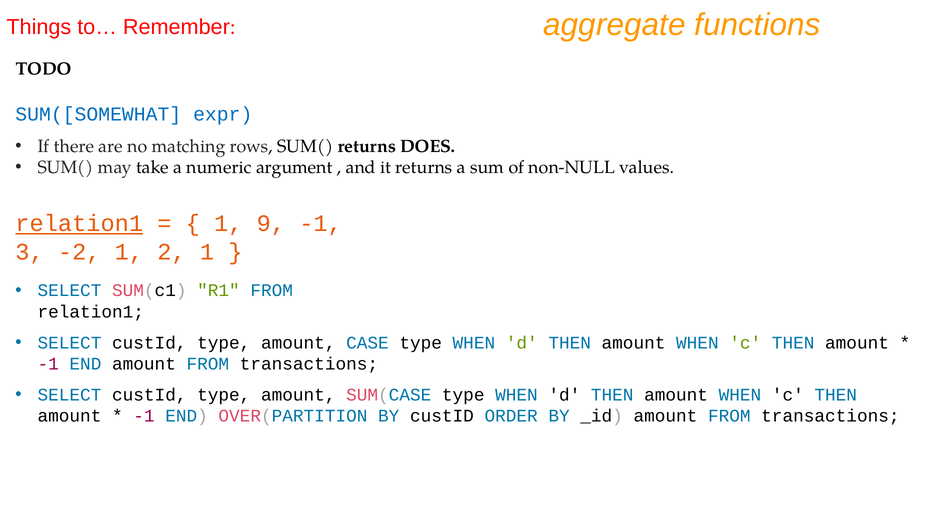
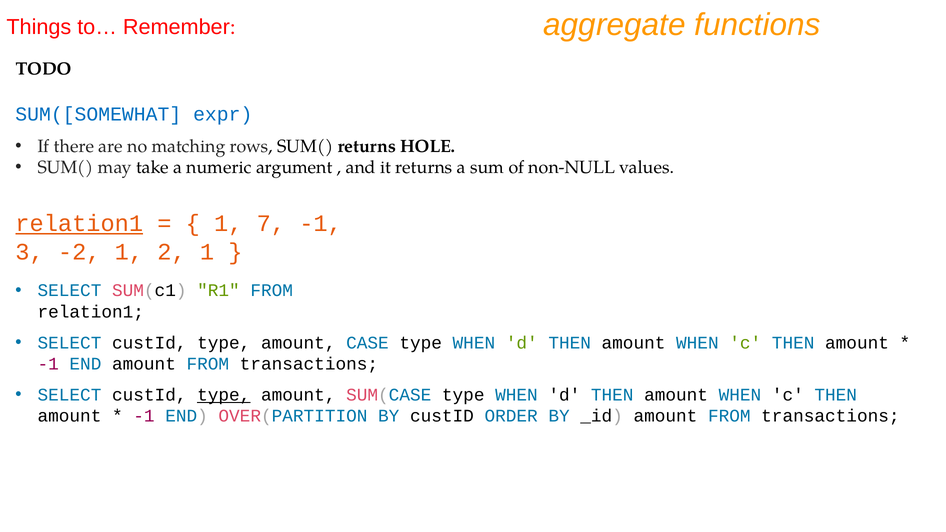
DOES: DOES -> HOLE (428, 146)
9: 9 -> 7 (271, 224)
type underline: none -> present (224, 395)
